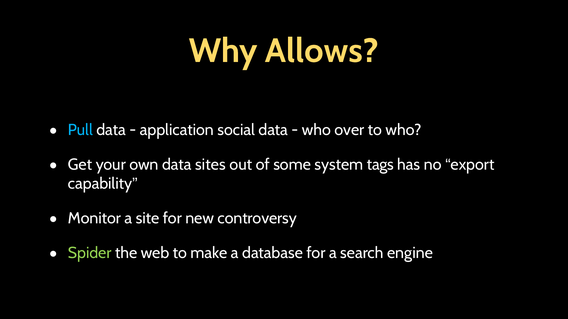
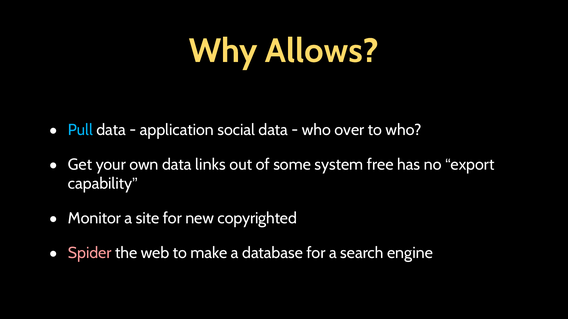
sites: sites -> links (211, 165)
tags: tags -> free (380, 165)
controversy: controversy -> copyrighted (257, 219)
Spider colour: light green -> pink (90, 253)
